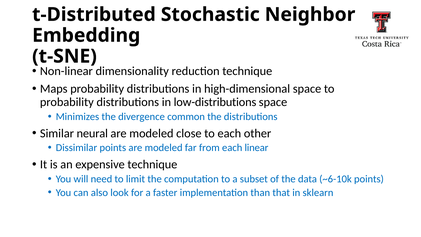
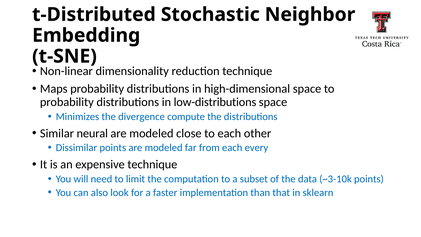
common: common -> compute (186, 117)
linear: linear -> every (256, 148)
~6-10k: ~6-10k -> ~3-10k (335, 179)
